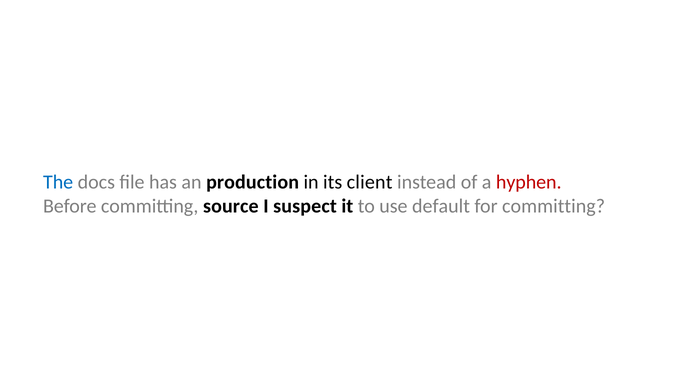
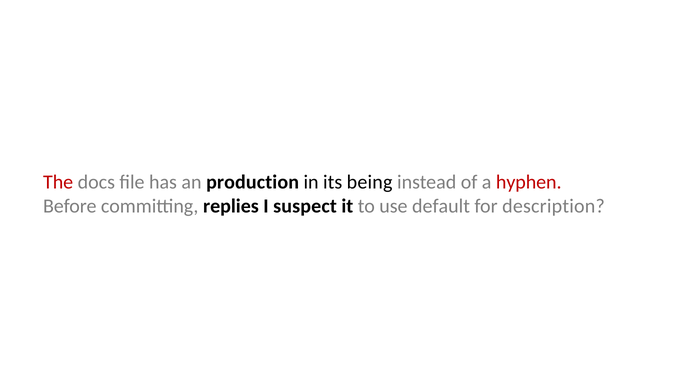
The colour: blue -> red (58, 182)
client: client -> being (370, 182)
source: source -> replies (231, 206)
for committing: committing -> description (553, 206)
